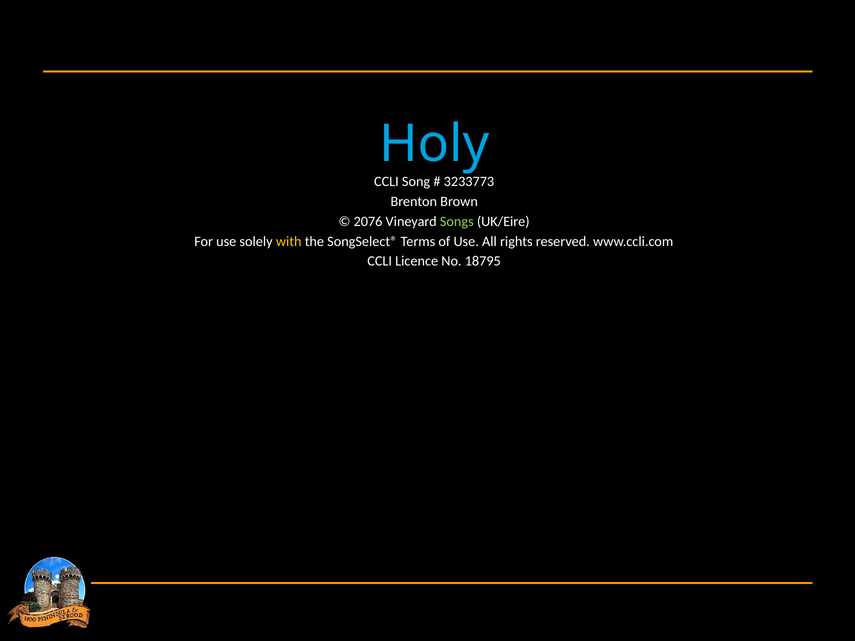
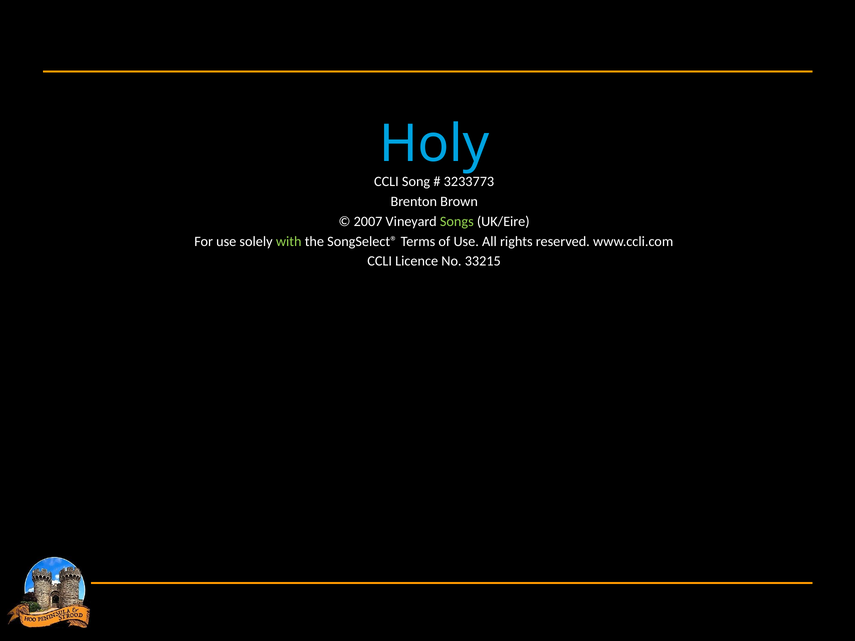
2076: 2076 -> 2007 (368, 221)
with colour: yellow -> light green (289, 241)
18795: 18795 -> 33215 (483, 261)
